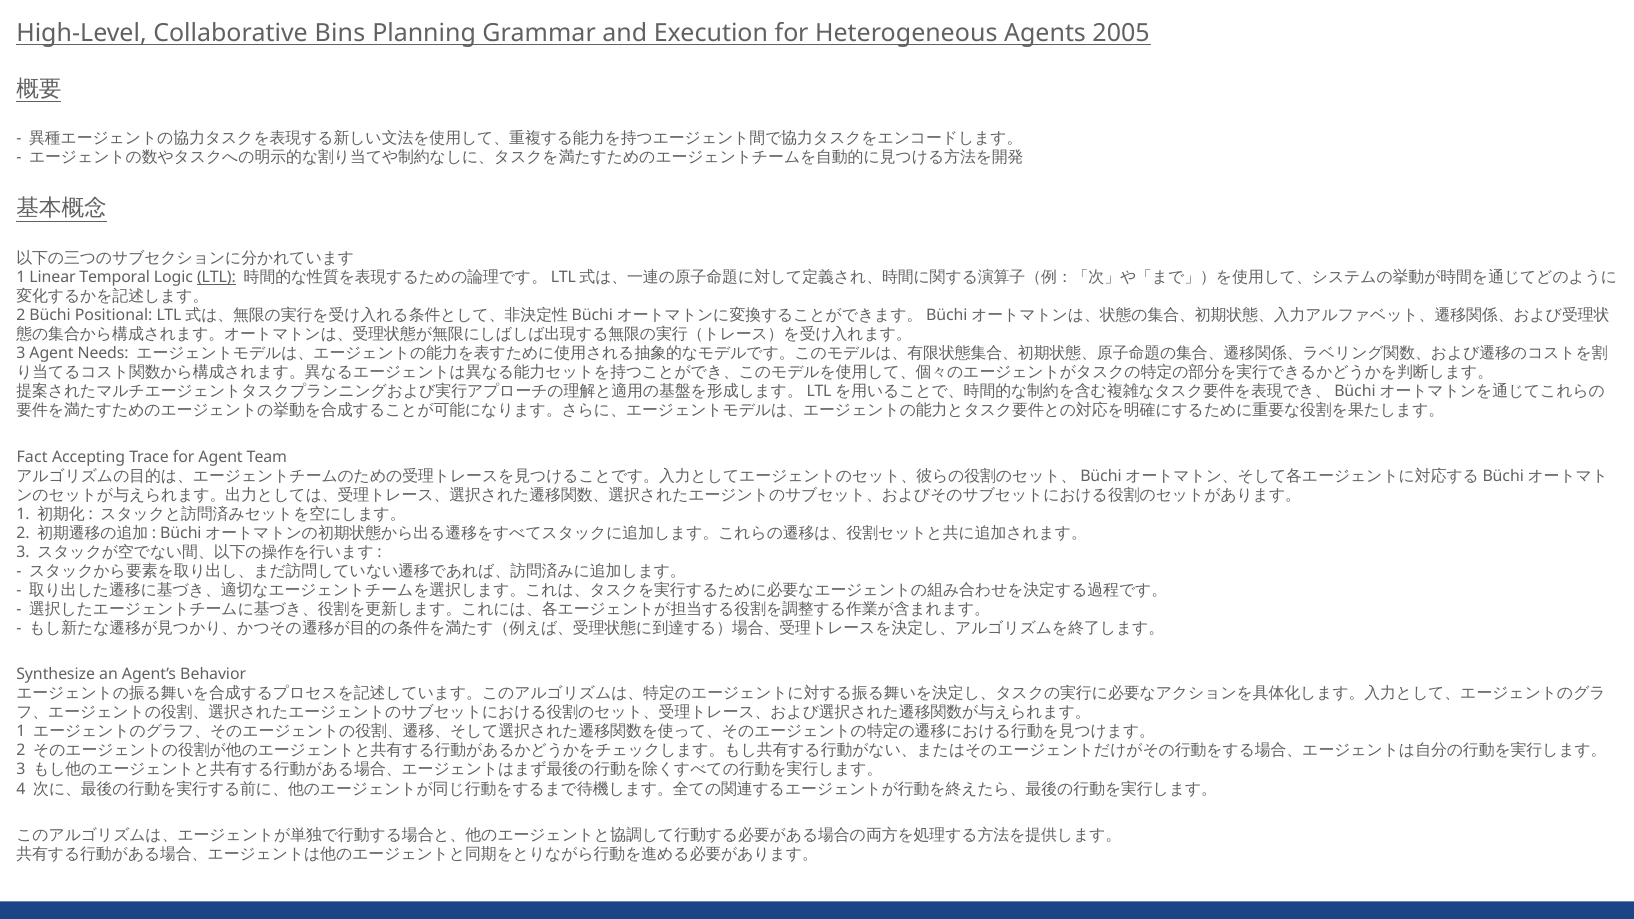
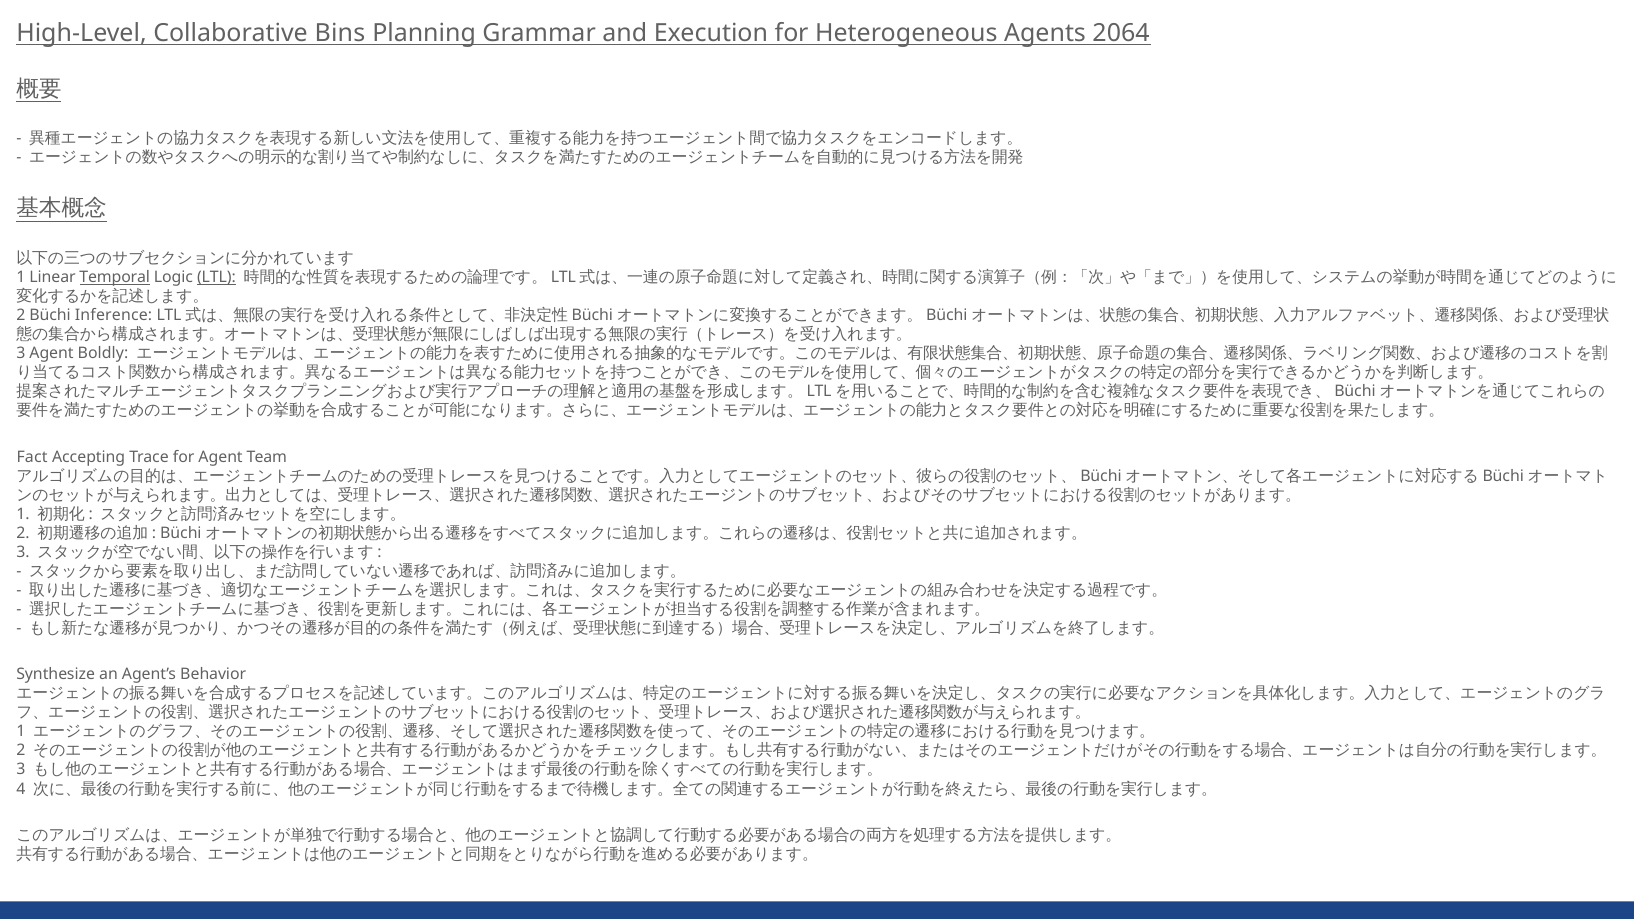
2005: 2005 -> 2064 (1121, 33)
Temporal underline: none -> present (115, 277)
Positional: Positional -> Inference (114, 316)
Needs: Needs -> Boldly (103, 354)
